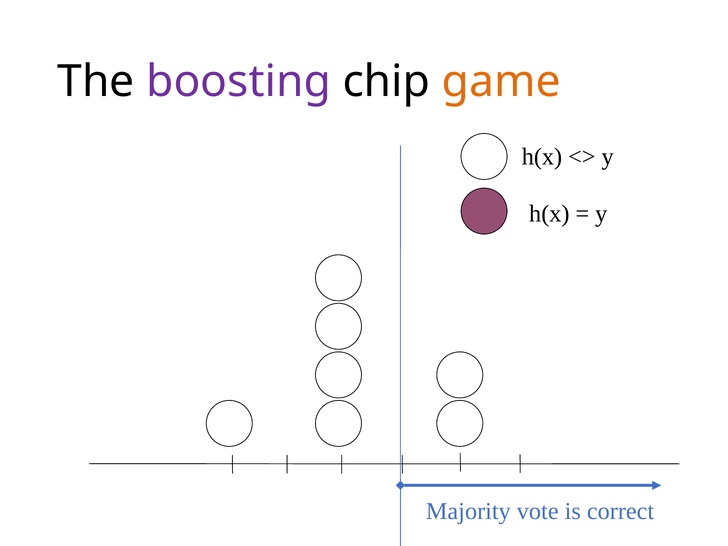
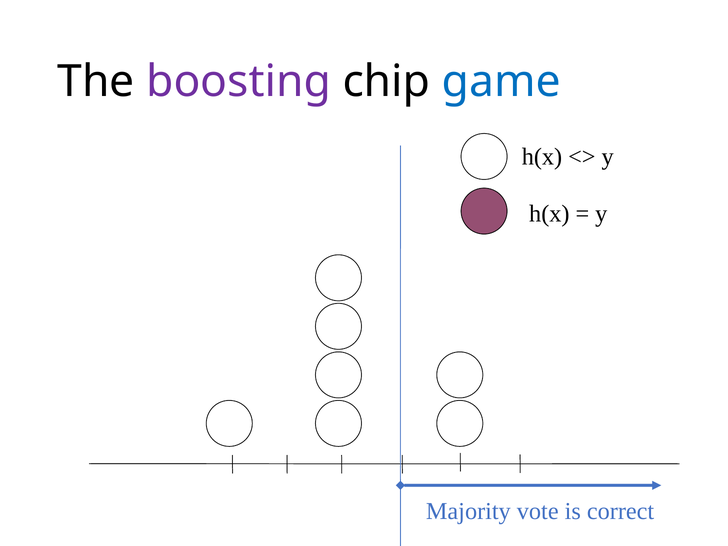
game colour: orange -> blue (501, 82)
